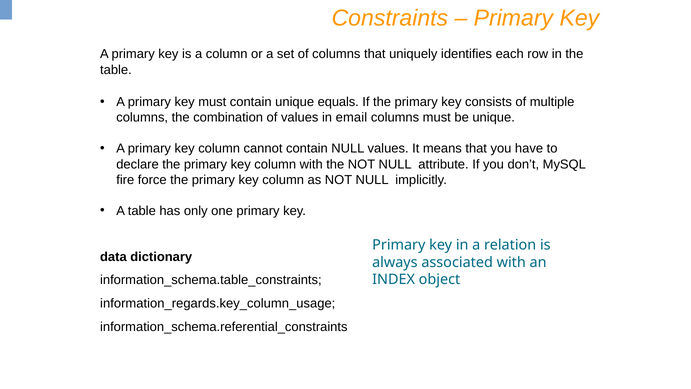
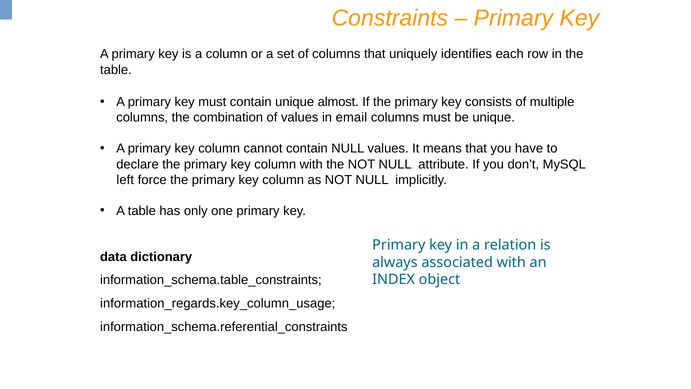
equals: equals -> almost (338, 102)
fire: fire -> left (125, 180)
